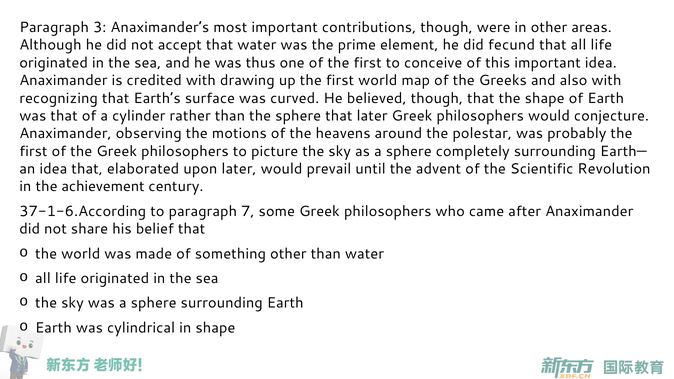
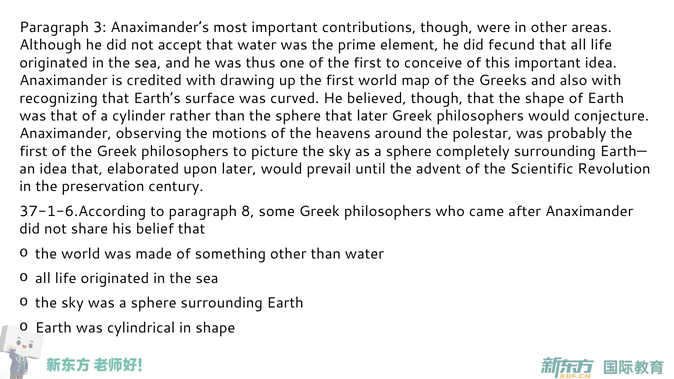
achievement: achievement -> preservation (103, 187)
7: 7 -> 8 (248, 211)
